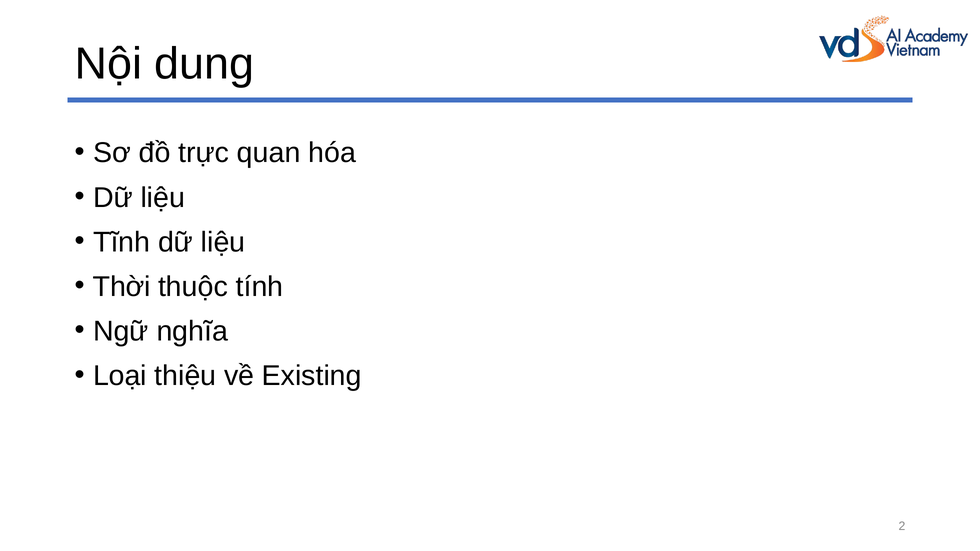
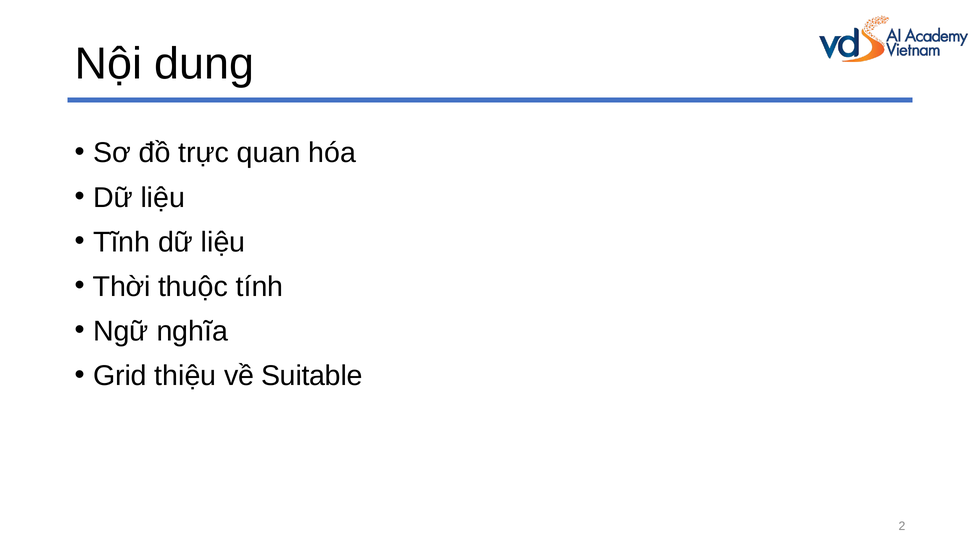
Loại: Loại -> Grid (120, 376)
Existing: Existing -> Suitable (312, 376)
